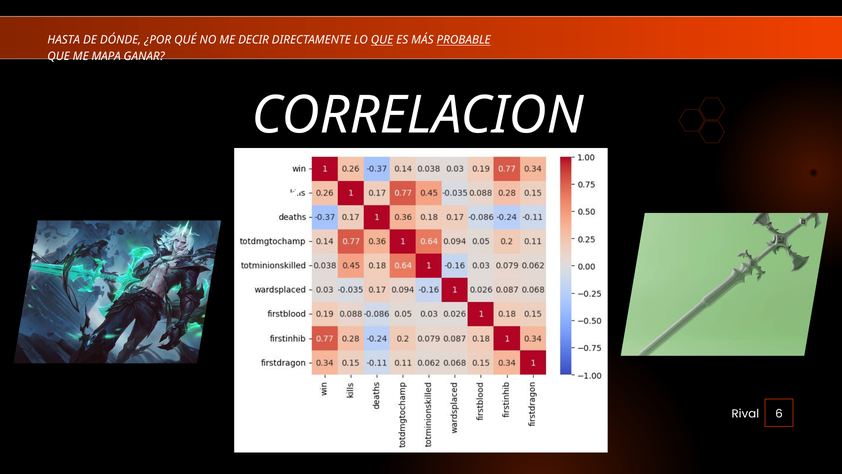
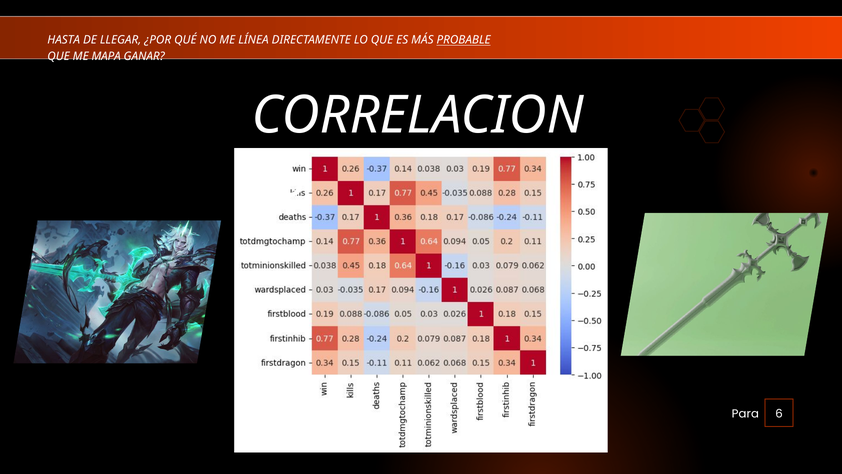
DÓNDE: DÓNDE -> LLEGAR (121, 40)
DECIR: DECIR -> LÍNEA (253, 40)
QUE underline: present -> none (382, 40)
Rival: Rival -> Para (745, 413)
